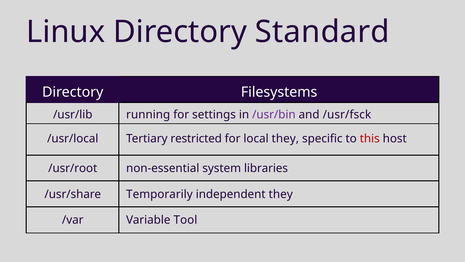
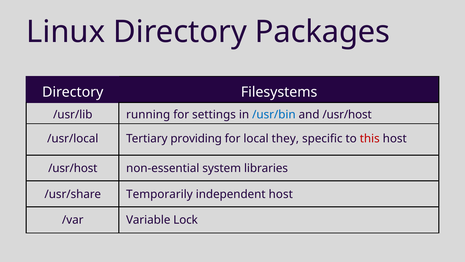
Standard: Standard -> Packages (323, 32)
/usr/bin colour: purple -> blue (274, 114)
and /usr/fsck: /usr/fsck -> /usr/host (347, 114)
restricted: restricted -> providing (196, 138)
/usr/root: /usr/root -> /usr/host (73, 168)
independent they: they -> host (281, 194)
Tool: Tool -> Lock (186, 220)
